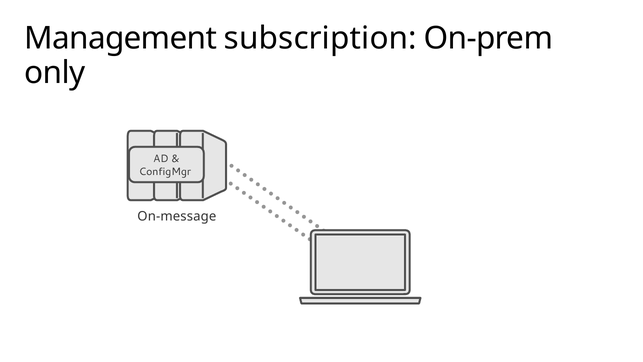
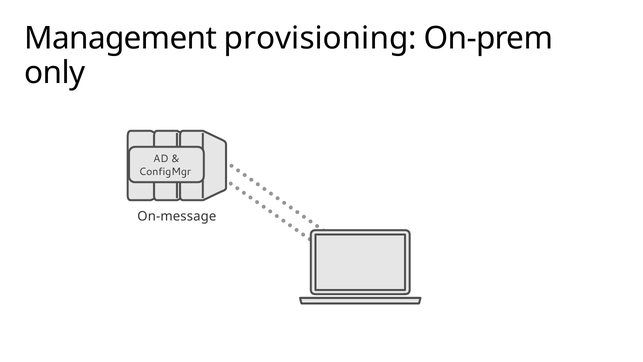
subscription: subscription -> provisioning (320, 39)
